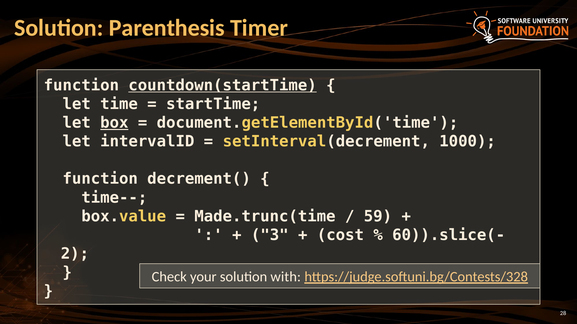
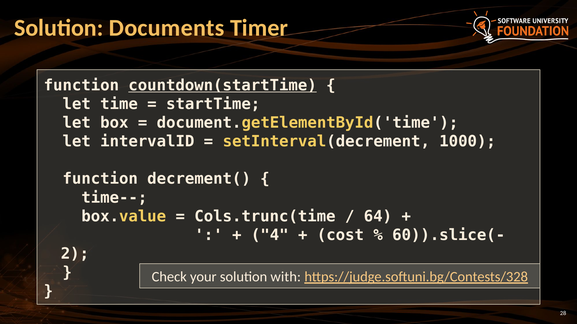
Parenthesis: Parenthesis -> Documents (167, 28)
box underline: present -> none (114, 123)
Made.trunc(time: Made.trunc(time -> Cols.trunc(time (265, 217)
59: 59 -> 64 (378, 217)
3: 3 -> 4 (270, 235)
